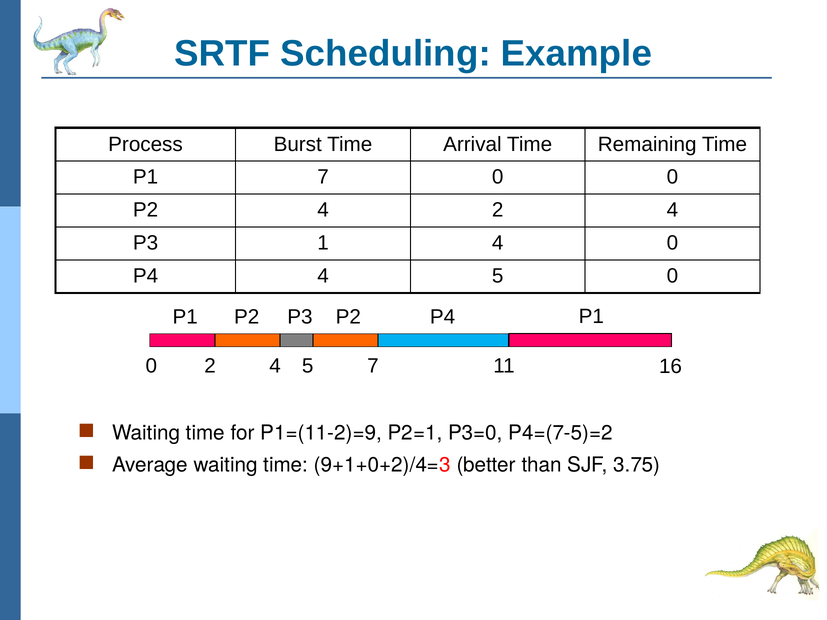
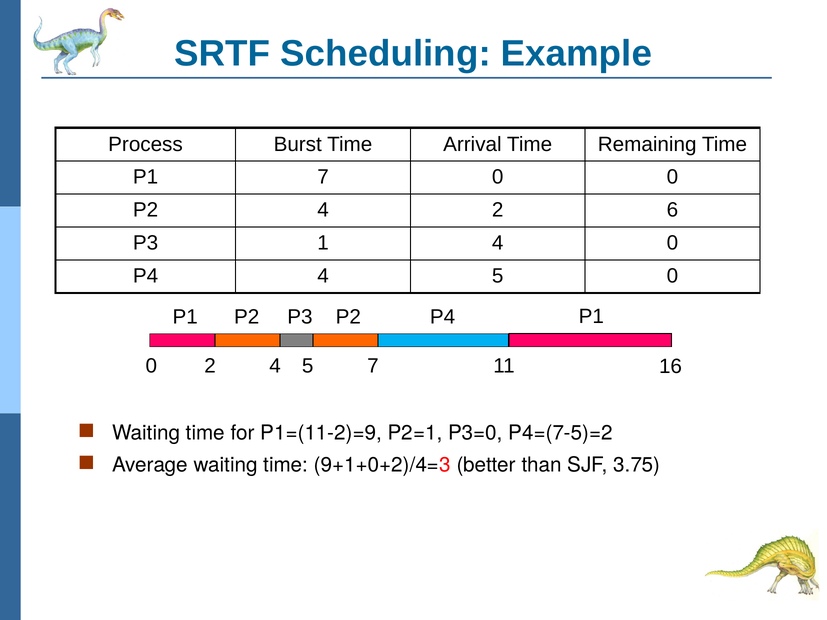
2 4: 4 -> 6 (672, 210)
